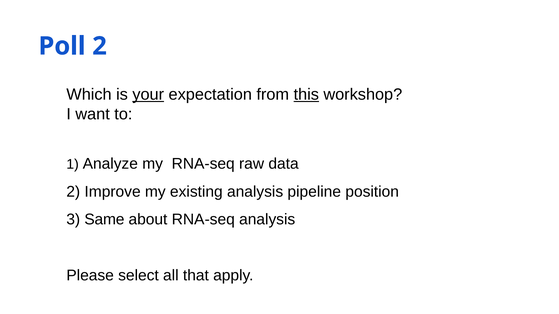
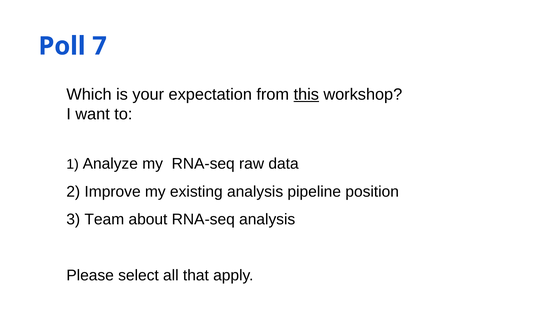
Poll 2: 2 -> 7 (100, 46)
your underline: present -> none (148, 95)
Same: Same -> Team (104, 220)
